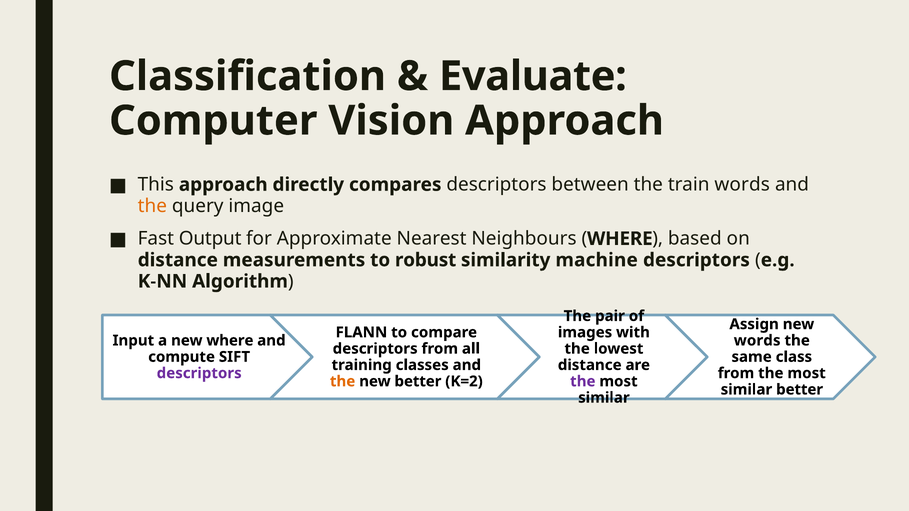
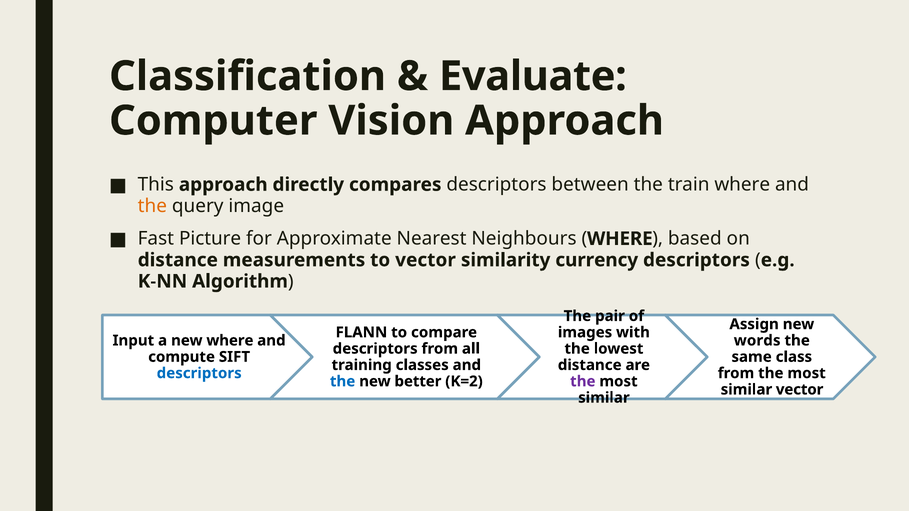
train words: words -> where (742, 185)
Output: Output -> Picture (210, 239)
to robust: robust -> vector (426, 260)
machine: machine -> currency (597, 260)
descriptors colour: purple -> blue (199, 373)
the colour: orange -> blue (343, 382)
better: better -> vector (800, 390)
